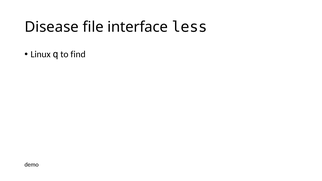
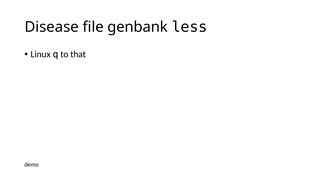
interface: interface -> genbank (138, 27)
find: find -> that (78, 54)
